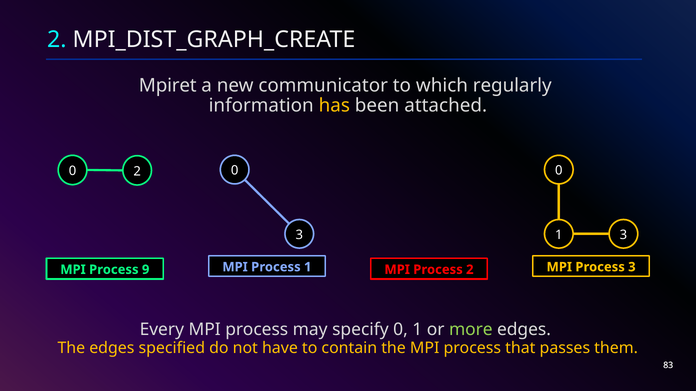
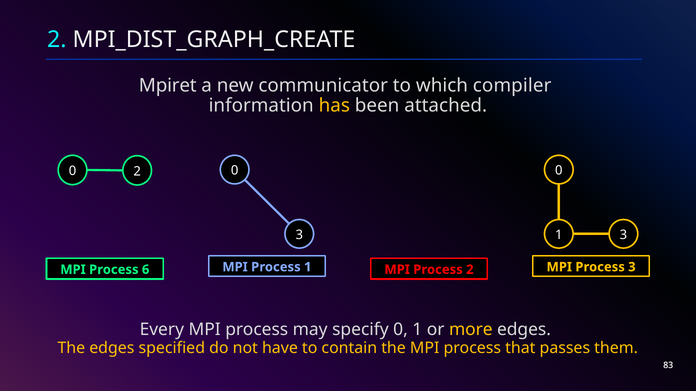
regularly: regularly -> compiler (512, 85)
9: 9 -> 6 (146, 270)
more colour: light green -> yellow (471, 330)
